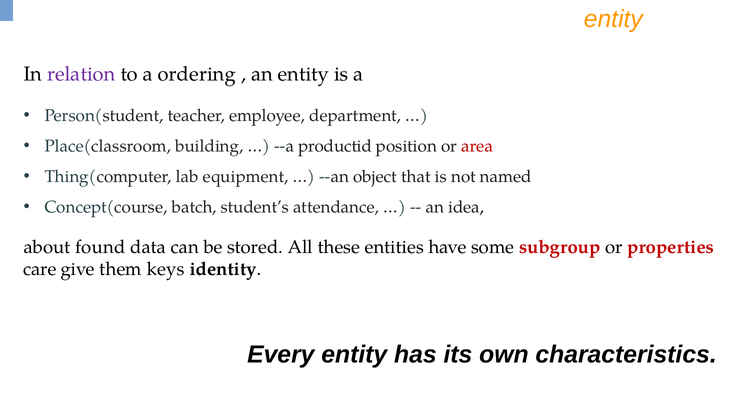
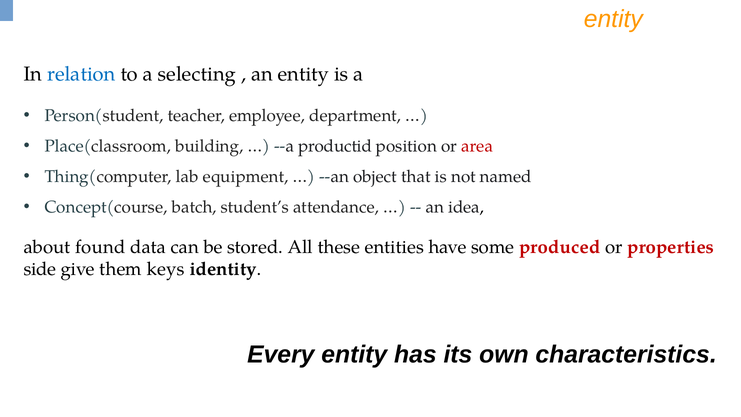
relation colour: purple -> blue (81, 74)
ordering: ordering -> selecting (197, 74)
subgroup: subgroup -> produced (560, 247)
care: care -> side (40, 269)
